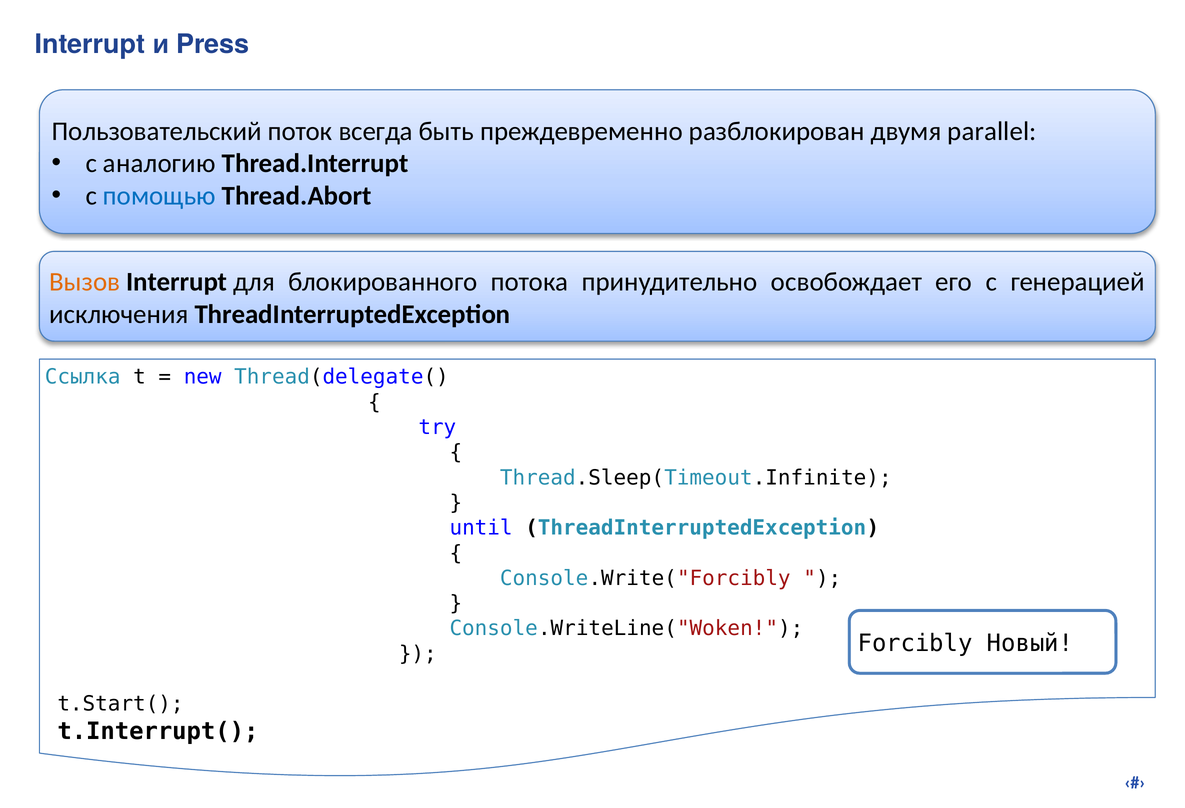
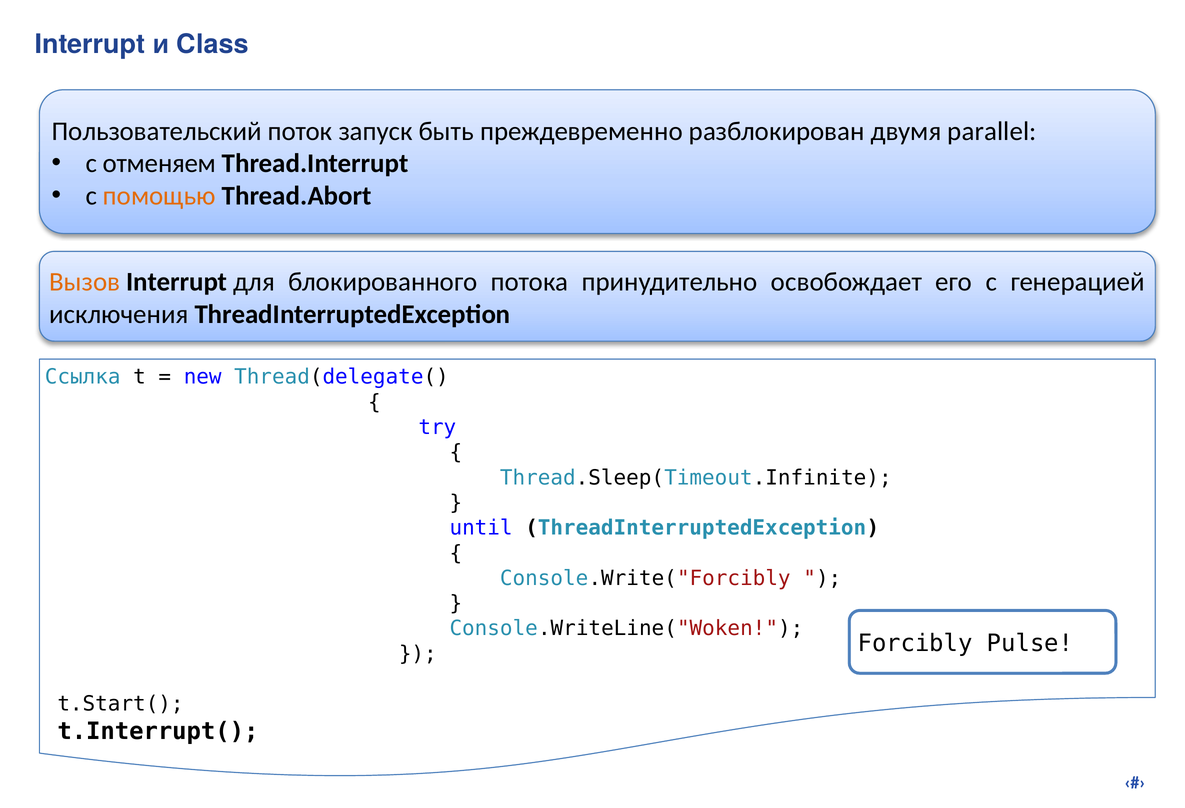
Press: Press -> Class (213, 44)
всегда: всегда -> запуск (376, 131)
аналогию: аналогию -> отменяем (159, 163)
помощью colour: blue -> orange (159, 196)
Новый: Новый -> Pulse (1030, 643)
